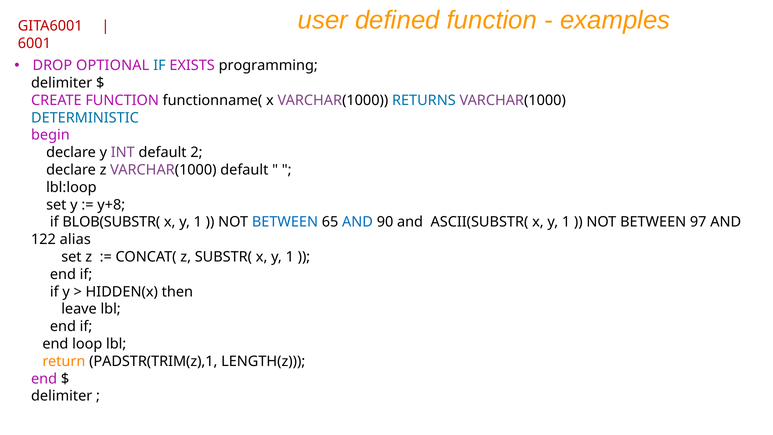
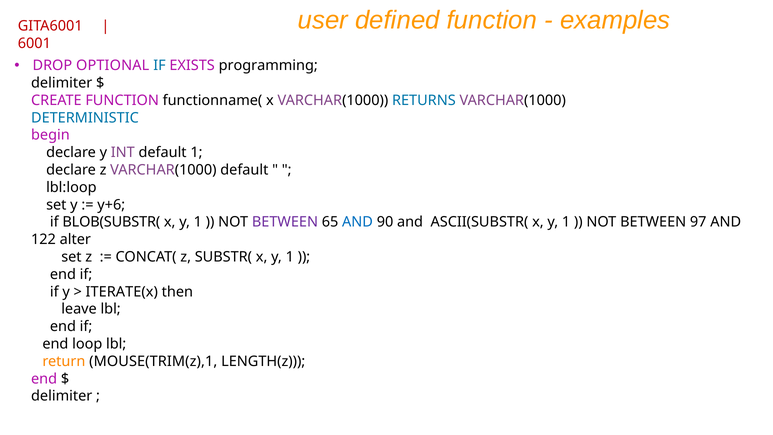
default 2: 2 -> 1 (196, 152)
y+8: y+8 -> y+6 (111, 205)
BETWEEN colour: blue -> purple (285, 222)
alias: alias -> alter (75, 239)
HIDDEN(x: HIDDEN(x -> ITERATE(x (122, 292)
PADSTR(TRIM(z),1: PADSTR(TRIM(z),1 -> MOUSE(TRIM(z),1 (153, 361)
